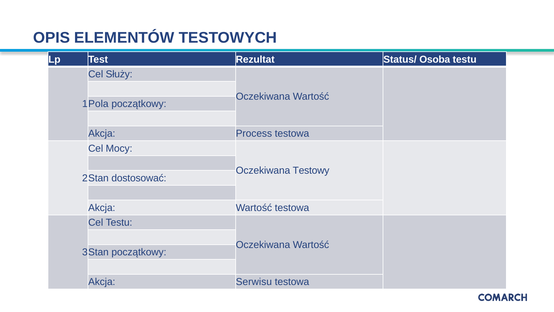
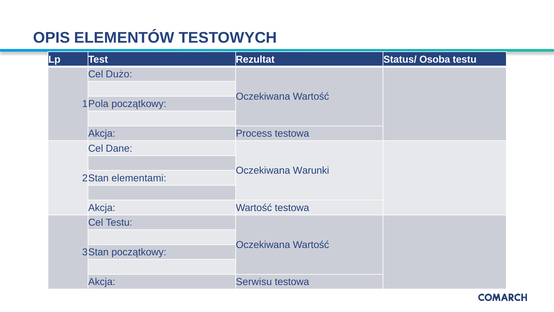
Służy: Służy -> Dużo (119, 74)
Mocy: Mocy -> Dane (119, 148)
Testowy: Testowy -> Warunki (311, 170)
dostosować: dostosować -> elementami (139, 178)
